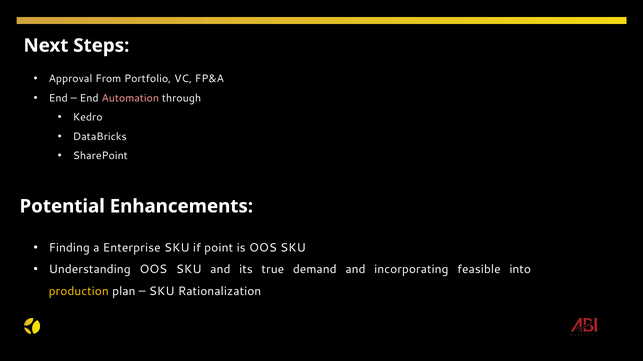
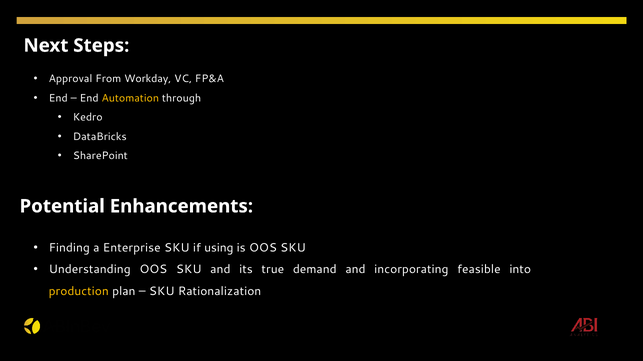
Portfolio: Portfolio -> Workday (148, 79)
Automation colour: pink -> yellow (130, 98)
point: point -> using (219, 248)
